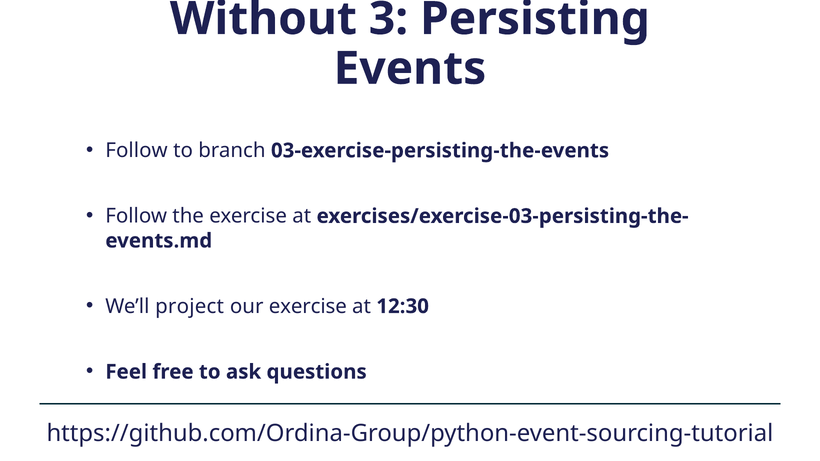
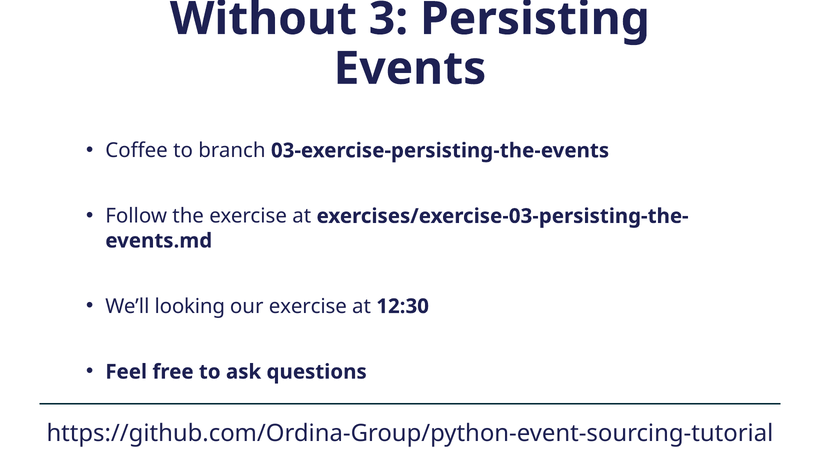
Follow: Follow -> Coffee (137, 151)
project: project -> looking (190, 306)
